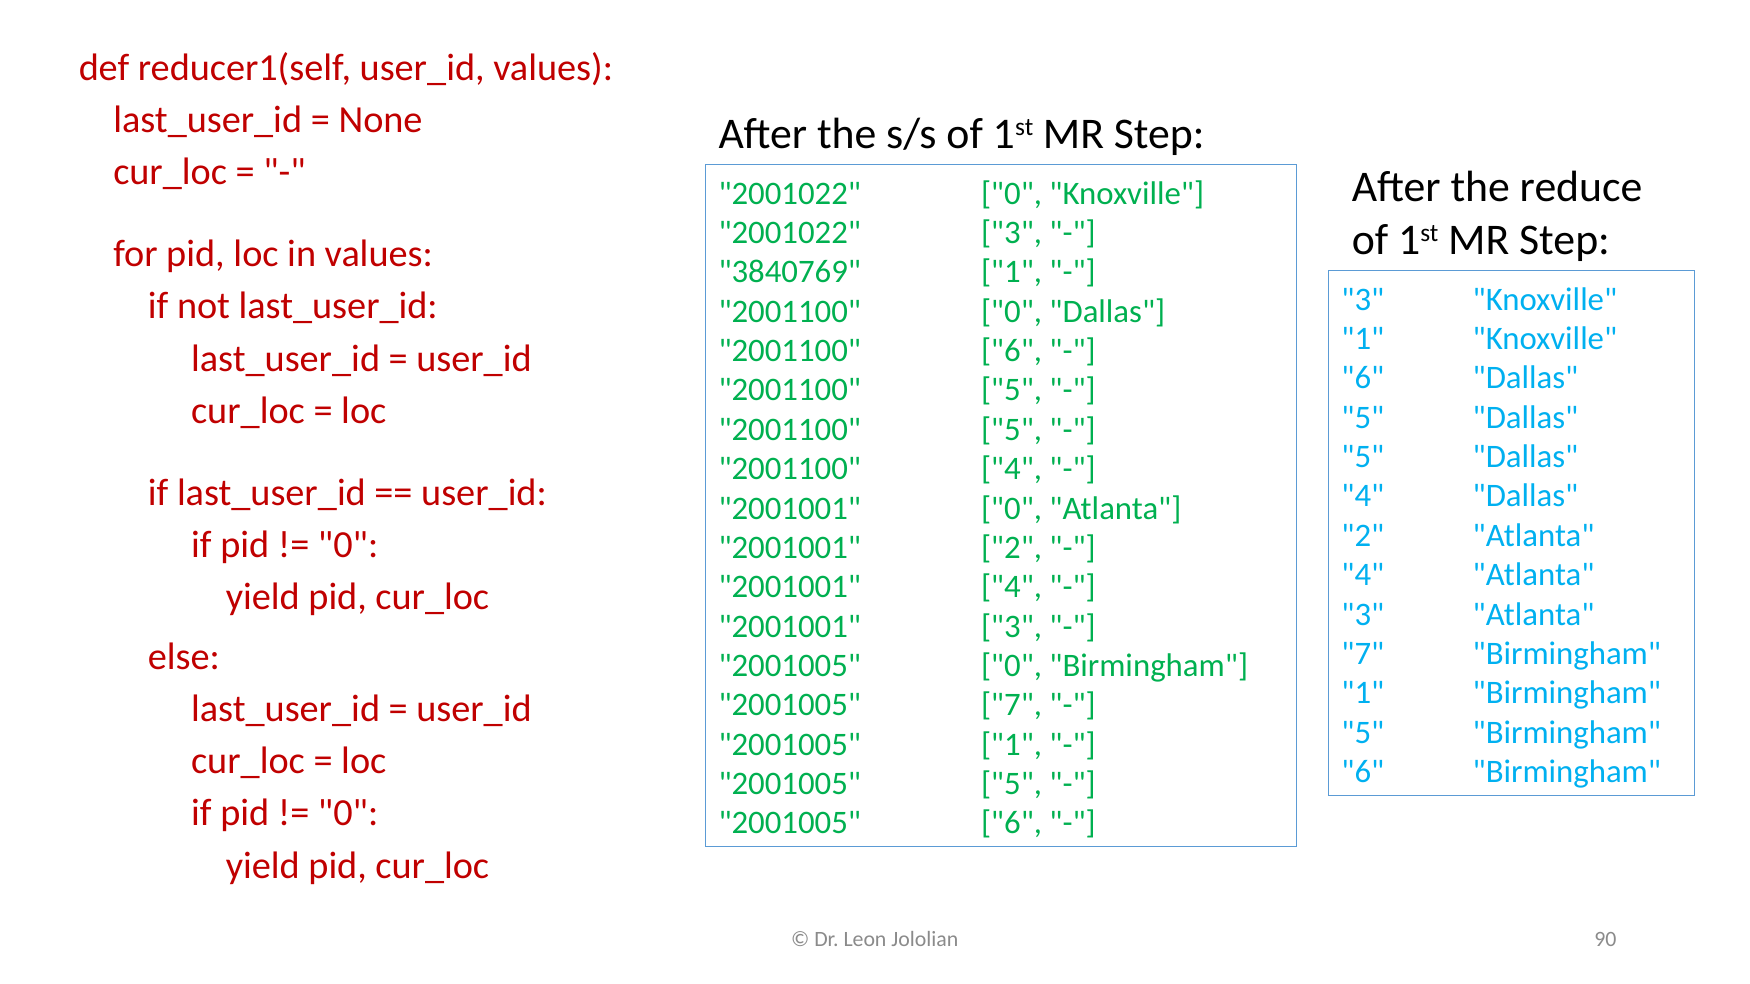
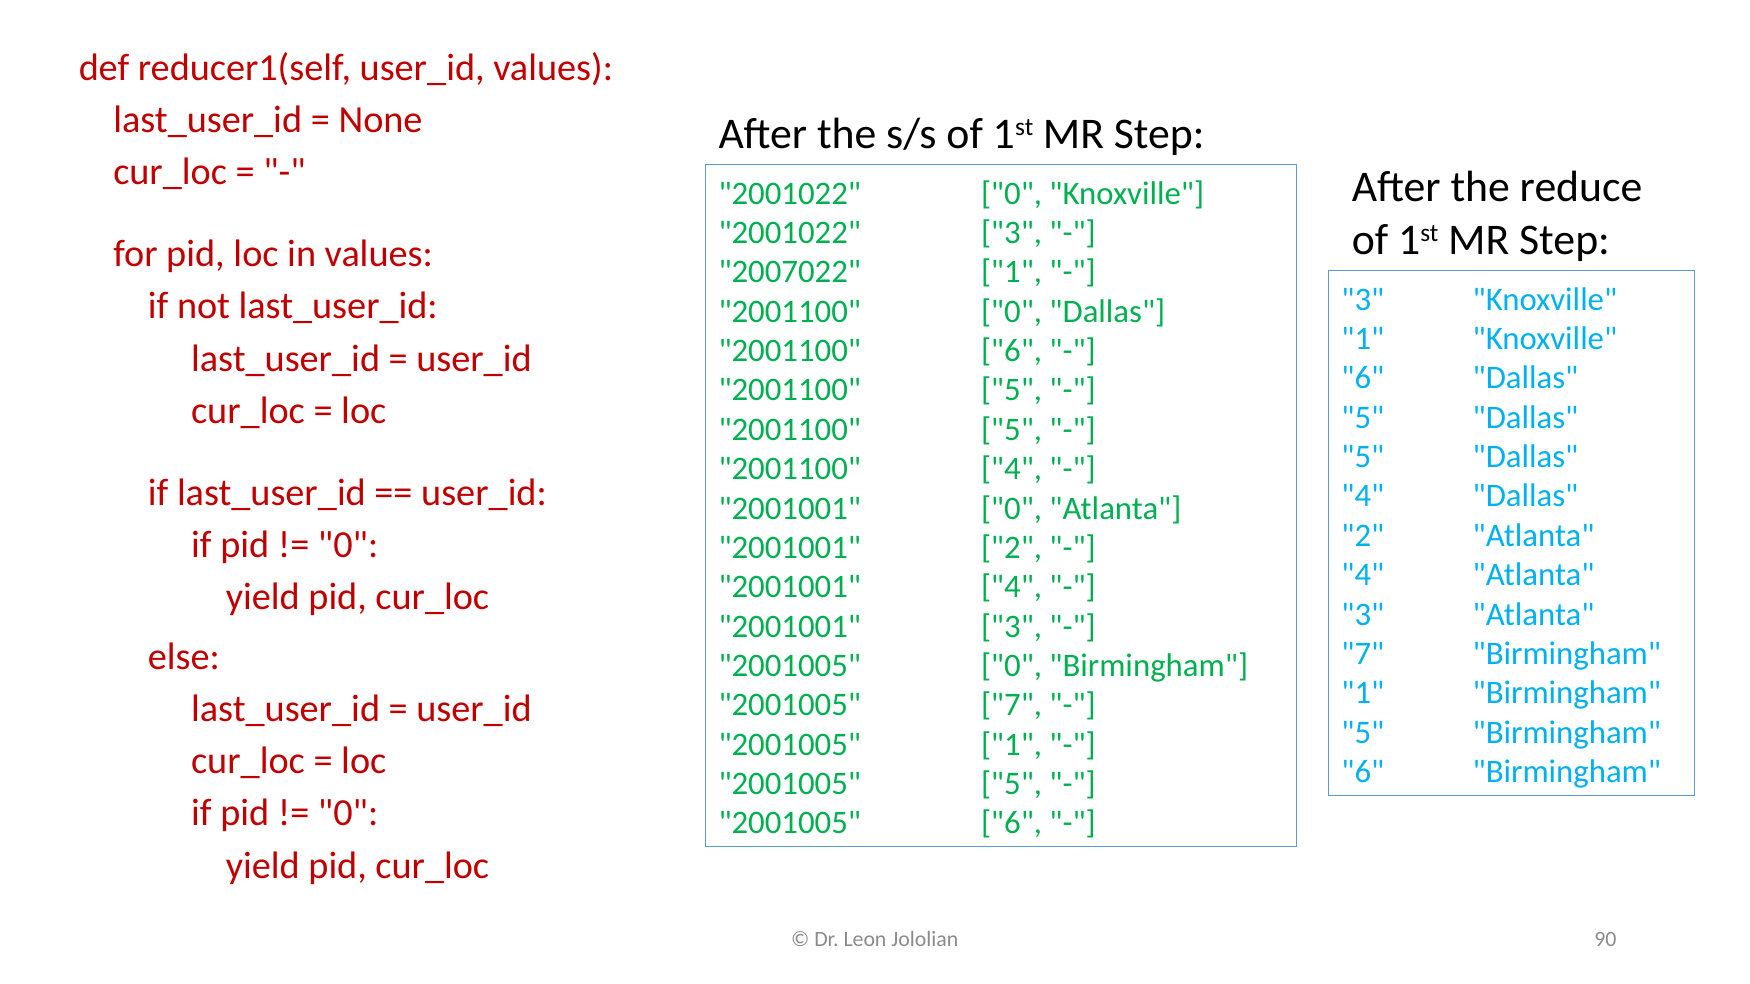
3840769: 3840769 -> 2007022 (790, 272)
